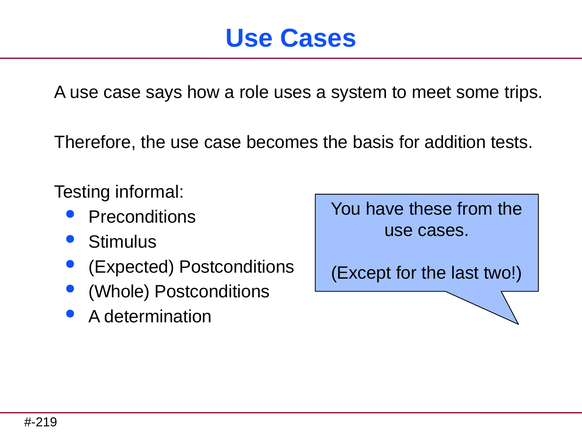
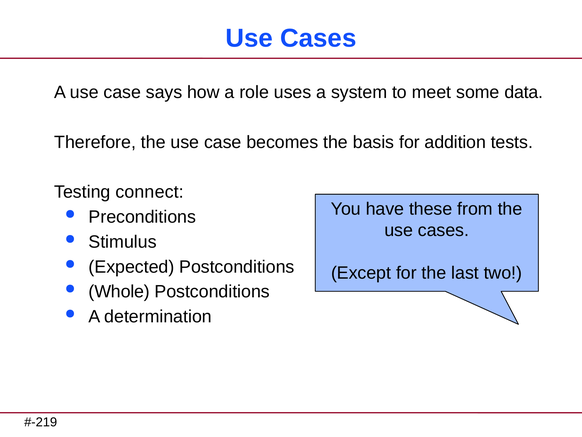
trips: trips -> data (524, 92)
informal: informal -> connect (150, 192)
